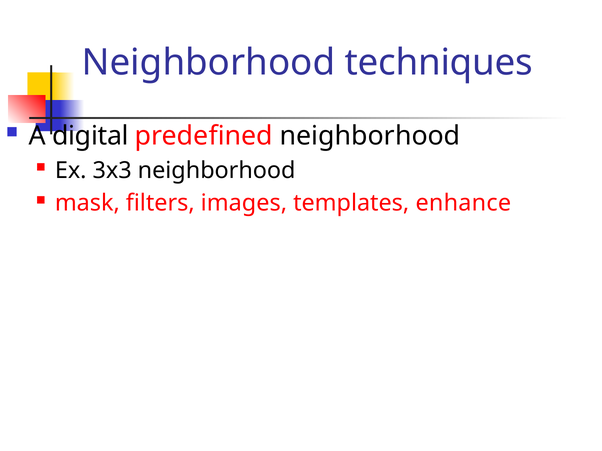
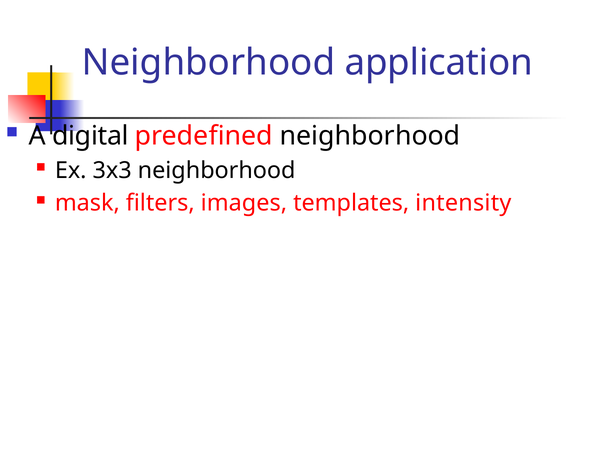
techniques: techniques -> application (439, 63)
enhance: enhance -> intensity (463, 203)
